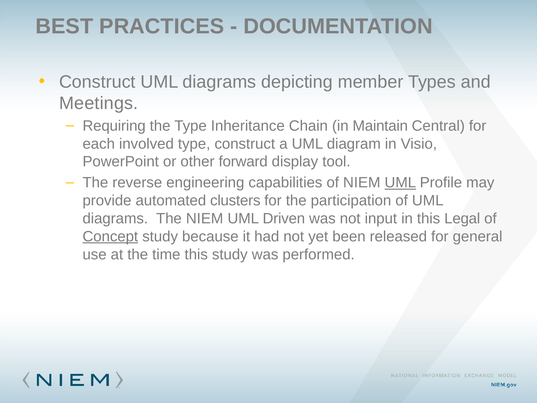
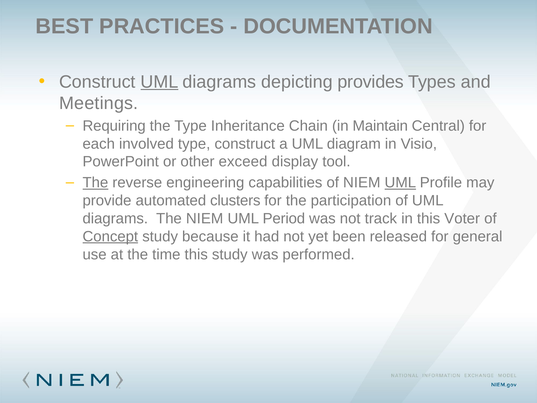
UML underline: none -> present (159, 82)
member: member -> provides (371, 82)
forward: forward -> exceed (243, 162)
The underline: none -> present (95, 183)
Driven: Driven -> Period (284, 218)
input: input -> track (381, 218)
Legal: Legal -> Voter (462, 218)
